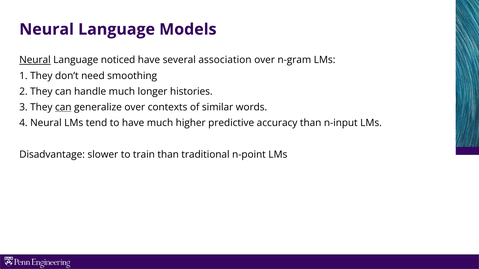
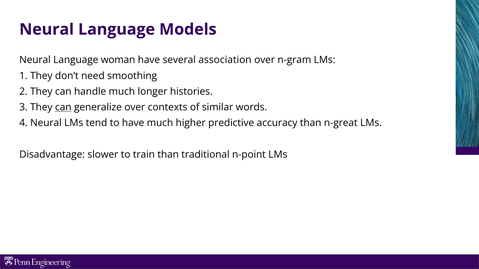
Neural underline: present -> none (35, 60)
noticed: noticed -> woman (118, 60)
n-input: n-input -> n-great (341, 123)
